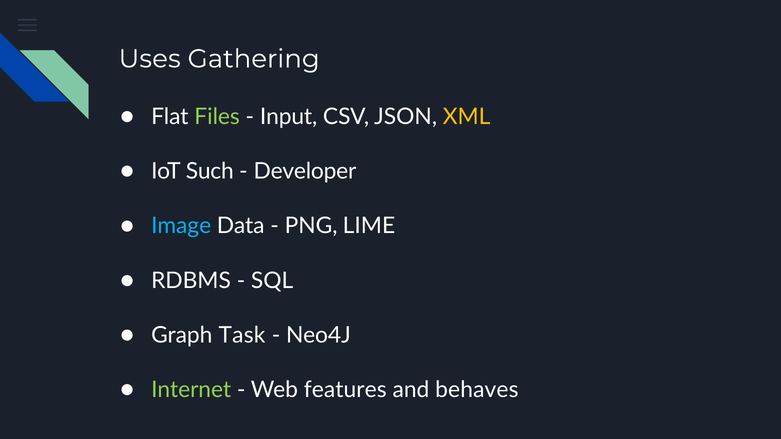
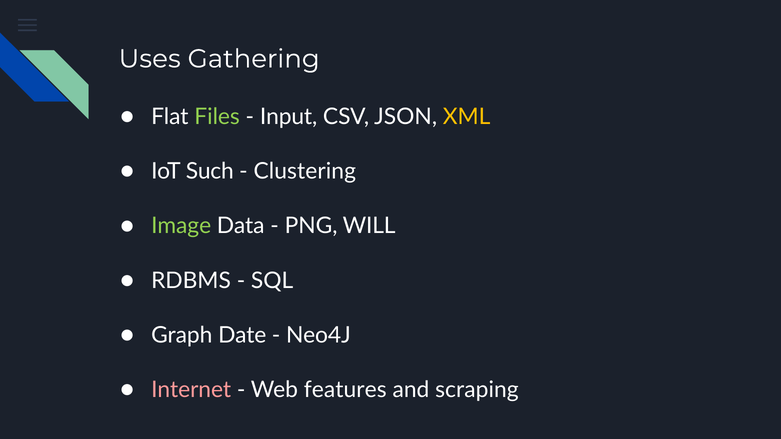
Developer: Developer -> Clustering (305, 171)
Image colour: light blue -> light green (181, 226)
LIME: LIME -> WILL (369, 226)
Task: Task -> Date (242, 335)
Internet colour: light green -> pink (191, 390)
behaves: behaves -> scraping (477, 390)
